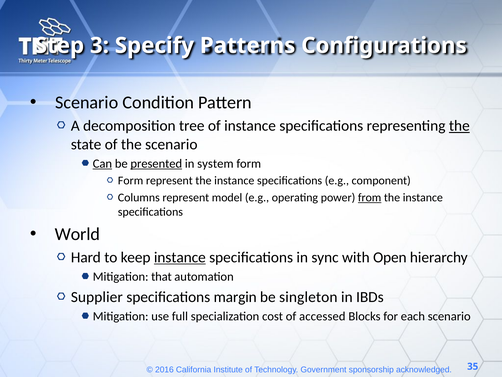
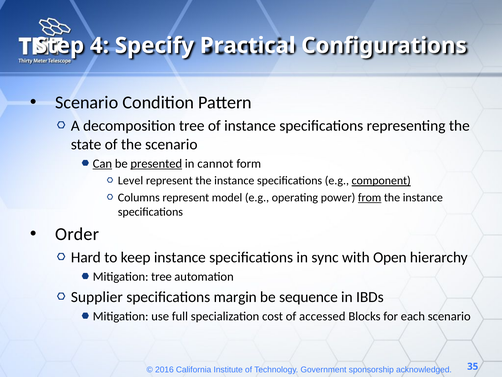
3: 3 -> 4 (99, 45)
Patterns: Patterns -> Practical (248, 45)
the underline: present -> none (459, 126)
system: system -> cannot (215, 163)
Form: Form -> Level (131, 181)
component underline: none -> present (381, 181)
World: World -> Order (77, 234)
instance underline: present -> none (180, 257)
Mitigation that: that -> tree (161, 276)
singleton: singleton -> sequence (308, 297)
